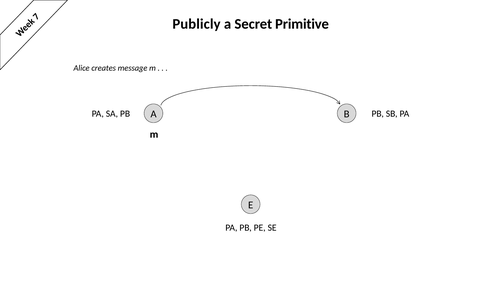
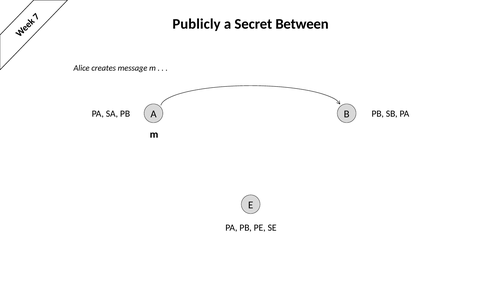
Primitive: Primitive -> Between (302, 24)
